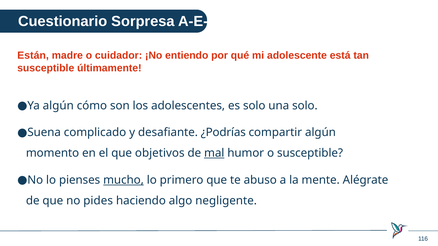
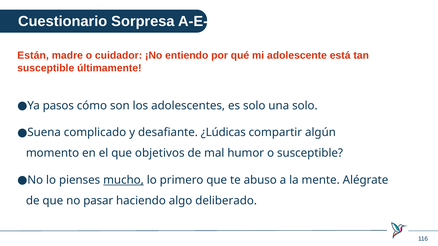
Ya algún: algún -> pasos (58, 106)
¿Podrías: ¿Podrías -> ¿Lúdicas (223, 133)
mal underline: present -> none (214, 153)
pides: pides -> pasar (98, 201)
negligente: negligente -> deliberado (226, 201)
